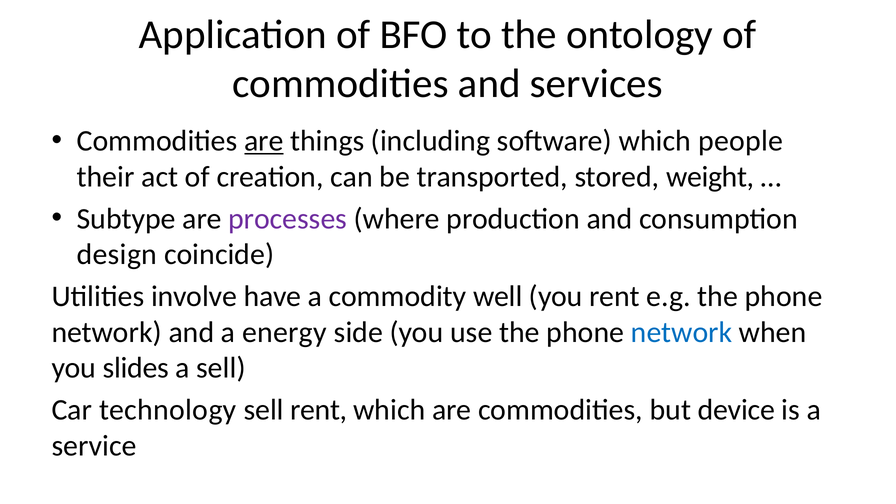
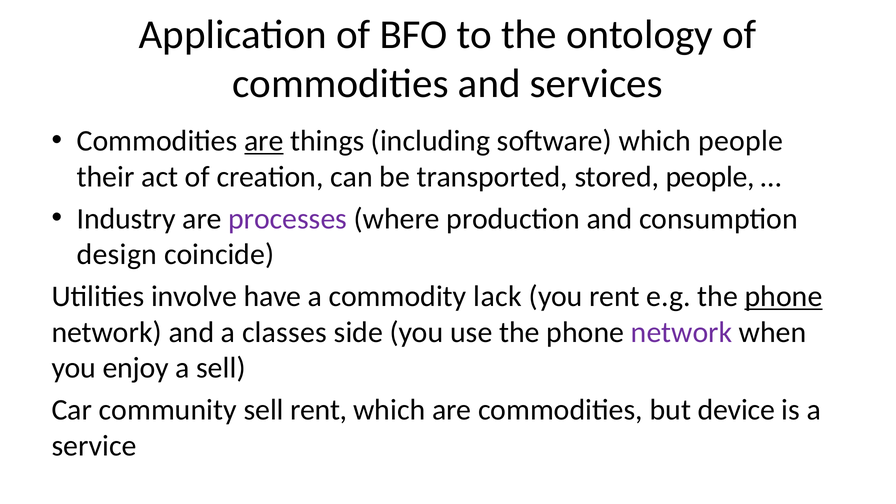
stored weight: weight -> people (710, 177)
Subtype: Subtype -> Industry (126, 219)
well: well -> lack (497, 296)
phone underline: none -> present (784, 296)
energy: energy -> classes (284, 332)
network colour: blue -> purple (682, 332)
slides: slides -> enjoy (136, 368)
technology: technology -> community (168, 410)
